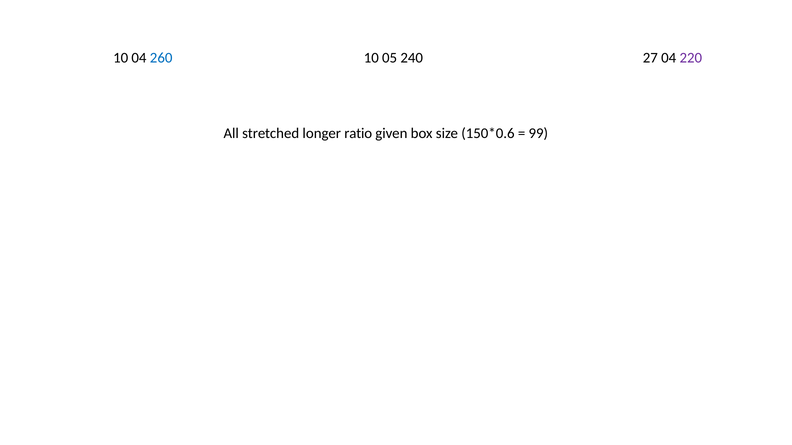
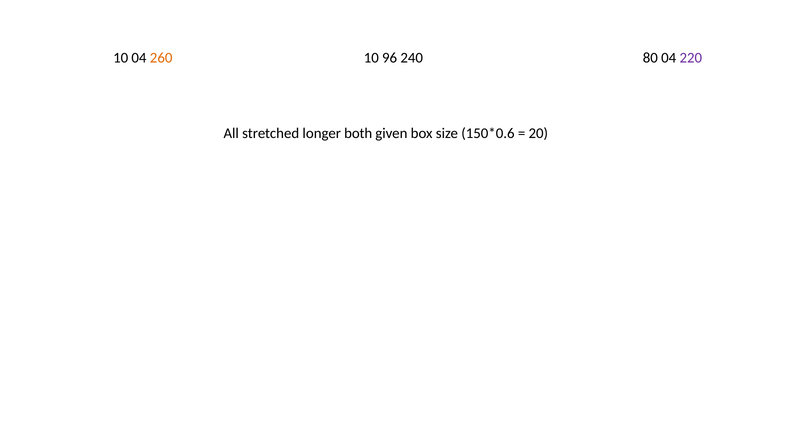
260 colour: blue -> orange (161, 58)
05: 05 -> 96 (390, 58)
27: 27 -> 80 (650, 58)
ratio: ratio -> both (358, 133)
99: 99 -> 20 (538, 133)
